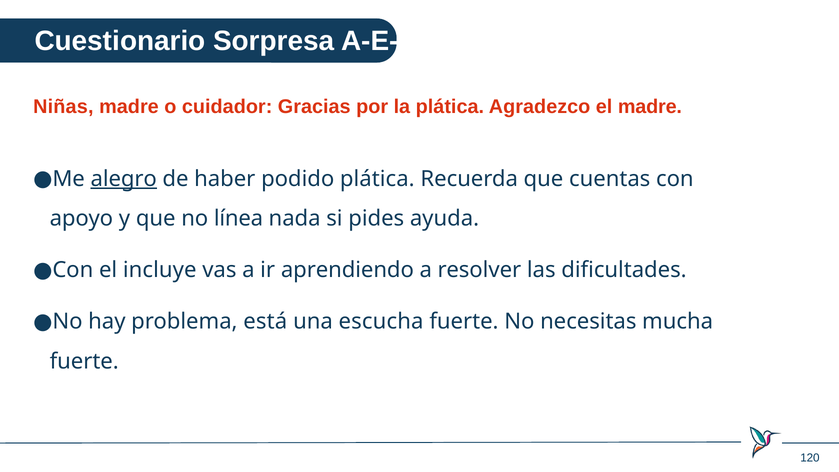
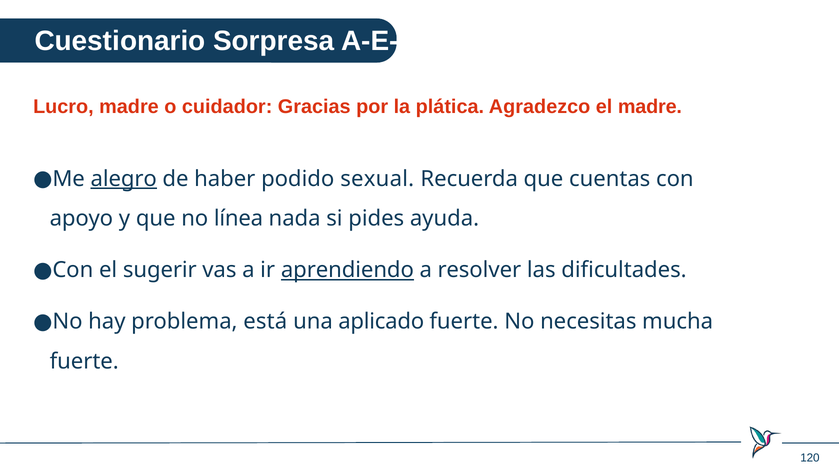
Niñas: Niñas -> Lucro (63, 107)
podido plática: plática -> sexual (377, 179)
incluye: incluye -> sugerir (160, 270)
aprendiendo underline: none -> present (347, 270)
escucha: escucha -> aplicado (381, 322)
